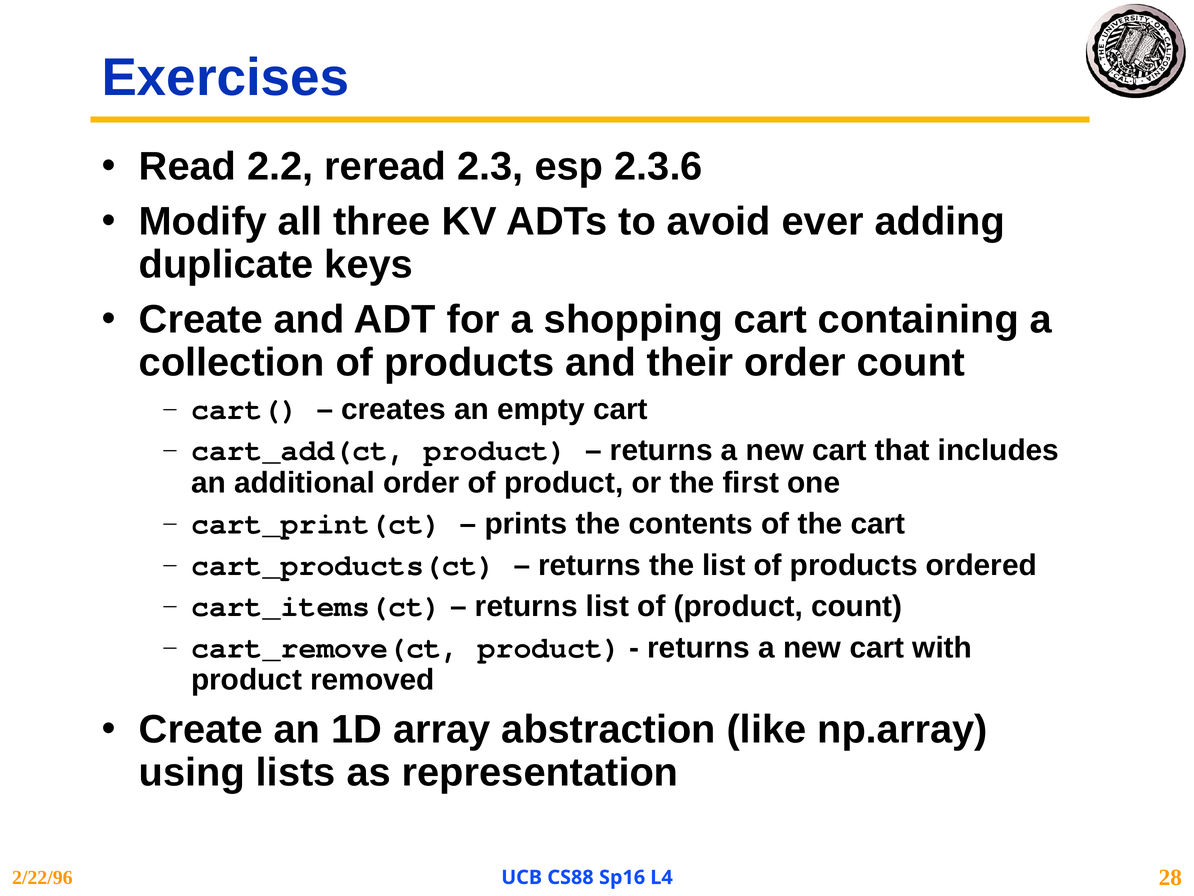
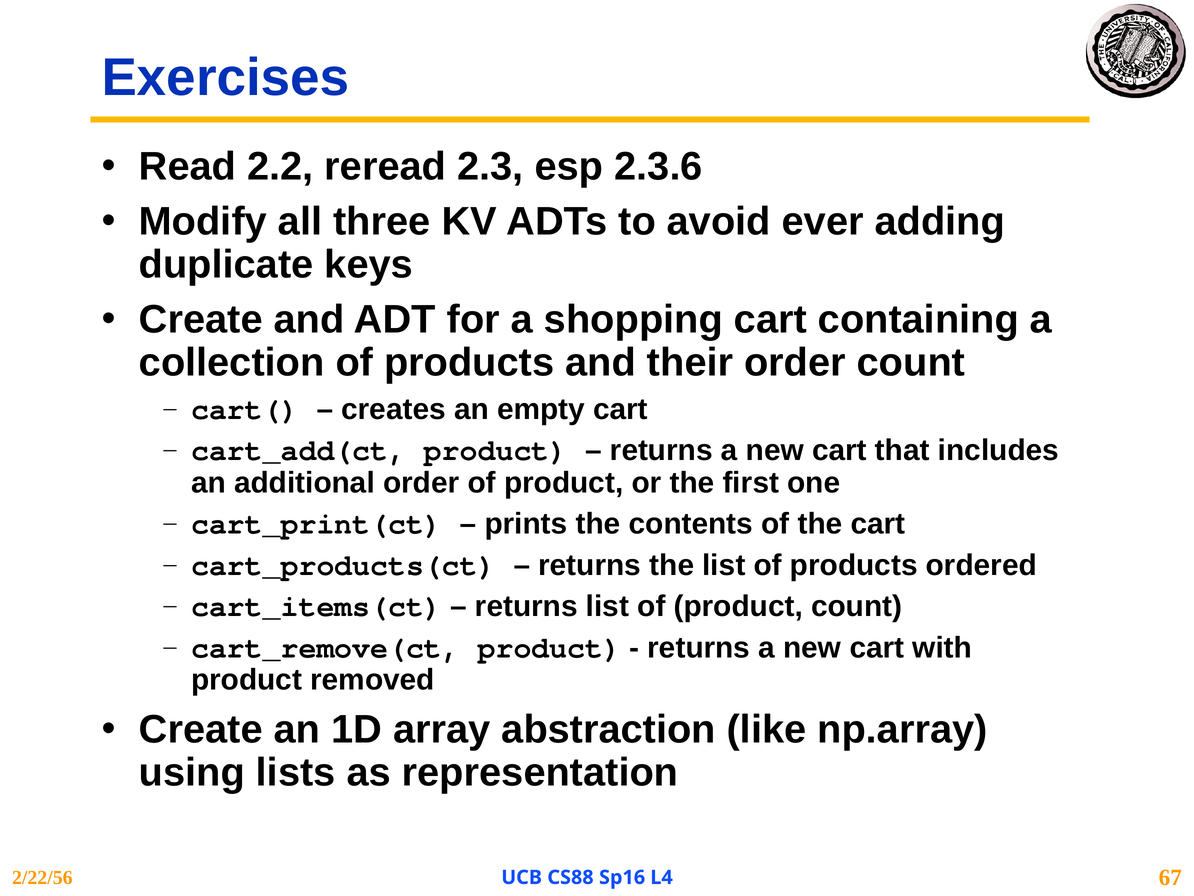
2/22/96: 2/22/96 -> 2/22/56 (42, 877)
28: 28 -> 67 (1170, 877)
